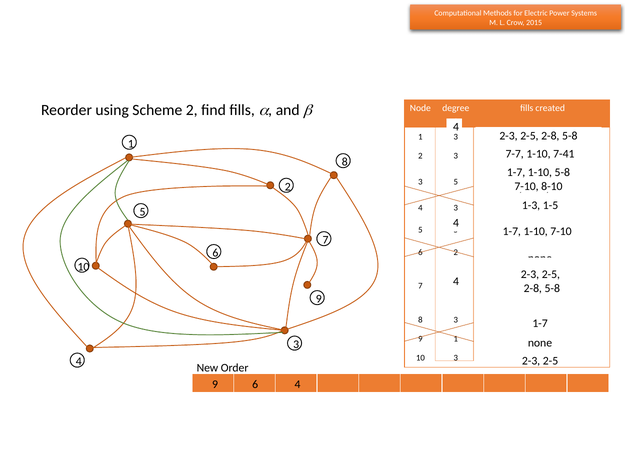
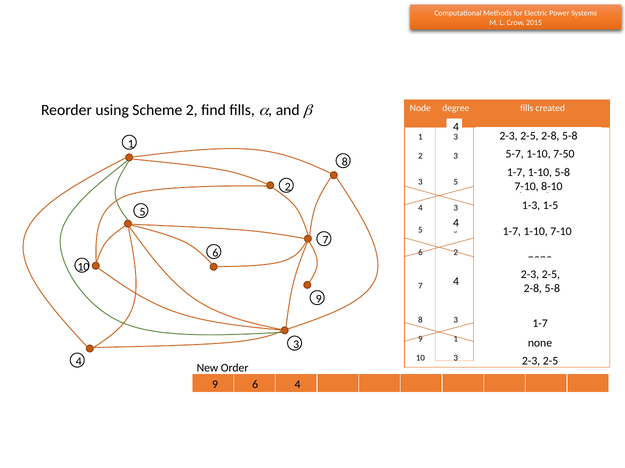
7-7: 7-7 -> 5-7 (515, 154)
7-41: 7-41 -> 7-50 (564, 154)
